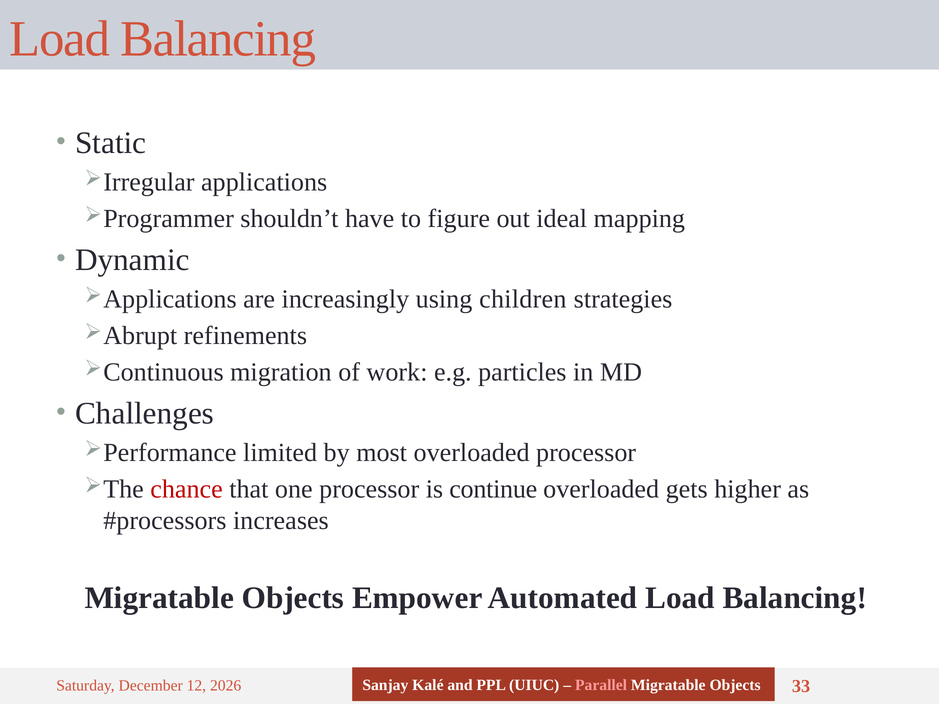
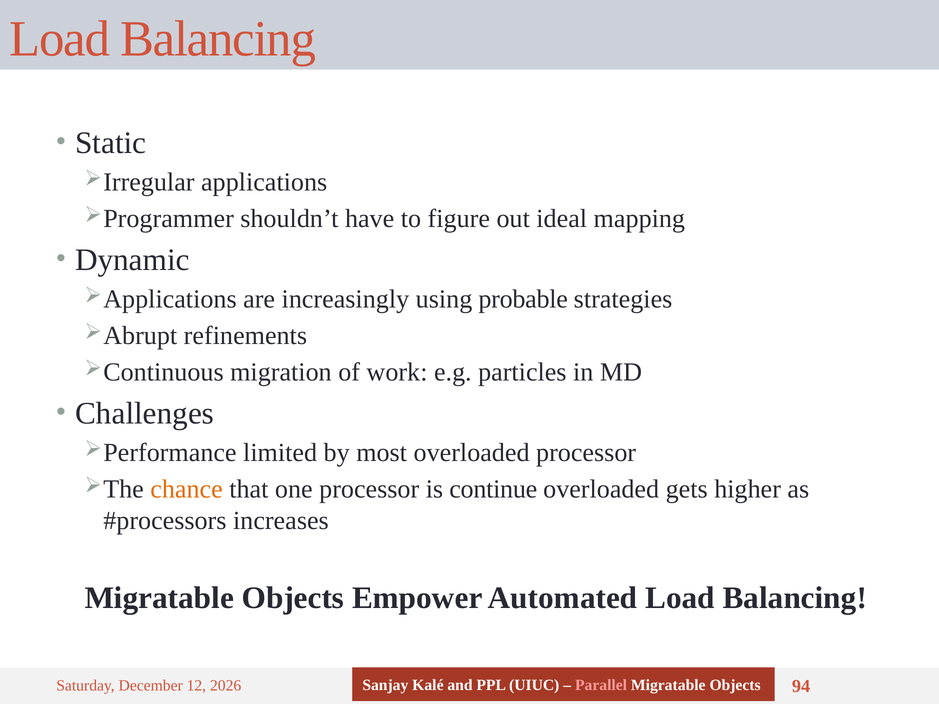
children: children -> probable (523, 299)
chance colour: red -> orange (187, 489)
33: 33 -> 94 (801, 686)
